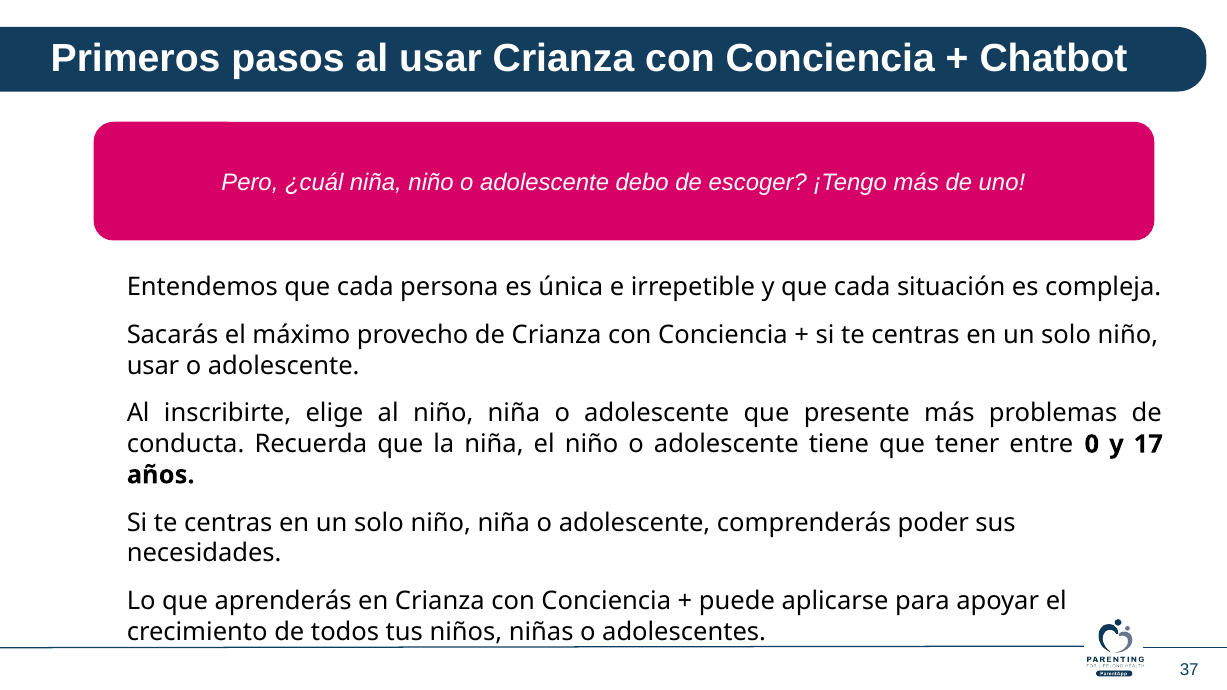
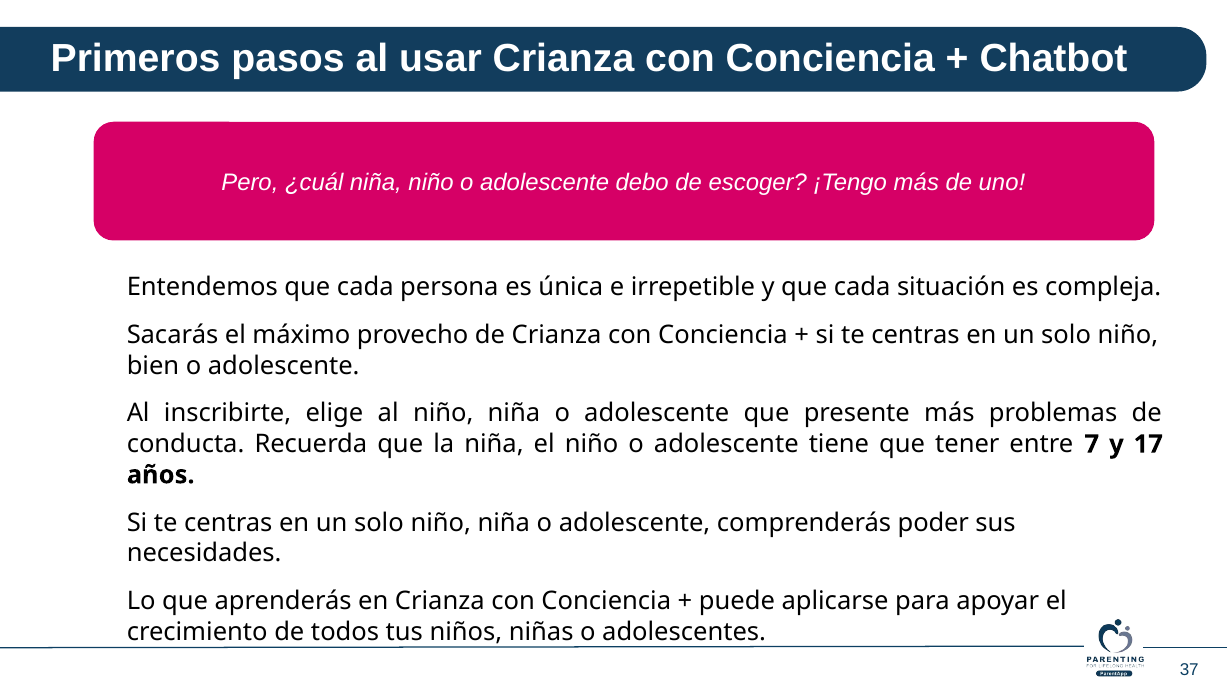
usar: usar -> bien (153, 366)
0: 0 -> 7 (1092, 444)
